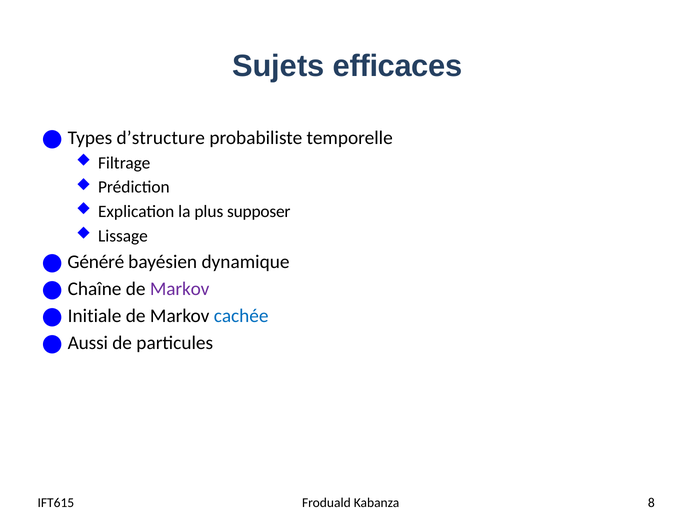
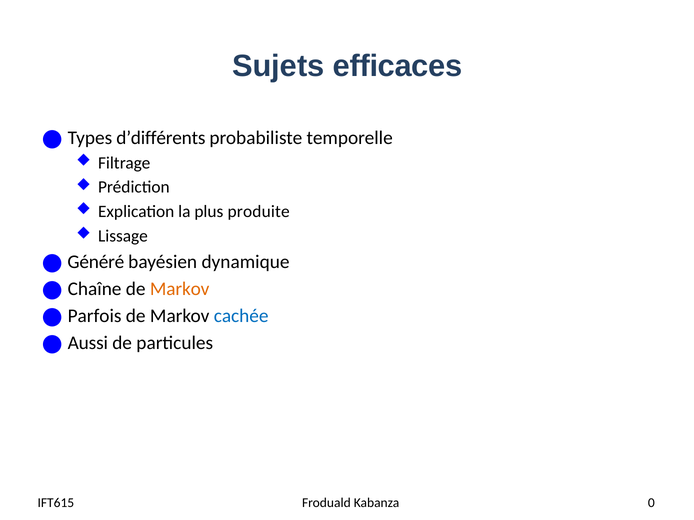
d’structure: d’structure -> d’différents (161, 138)
supposer: supposer -> produite (259, 212)
Markov colour: purple -> orange (180, 289)
Initiale: Initiale -> Parfois (95, 316)
8: 8 -> 0 (651, 503)
